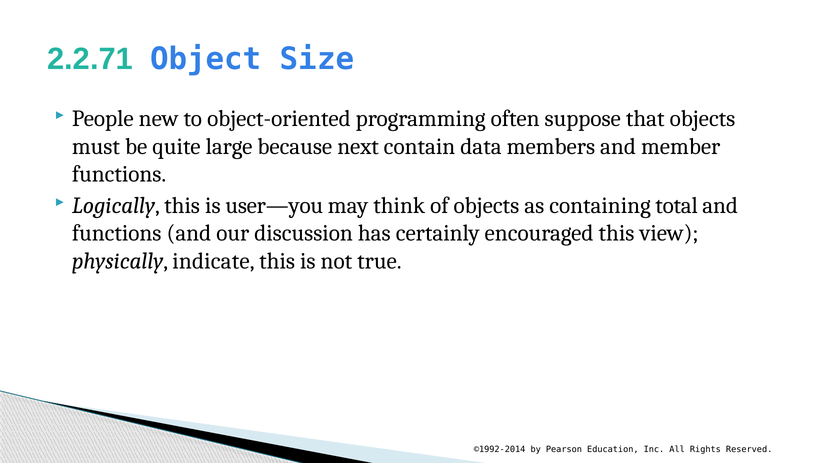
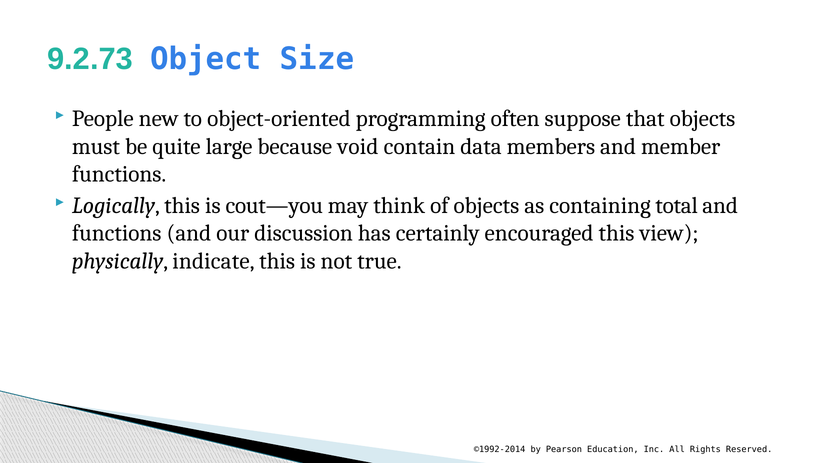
2.2.71: 2.2.71 -> 9.2.73 (90, 59)
next: next -> void (358, 146)
user—you: user—you -> cout—you (274, 205)
